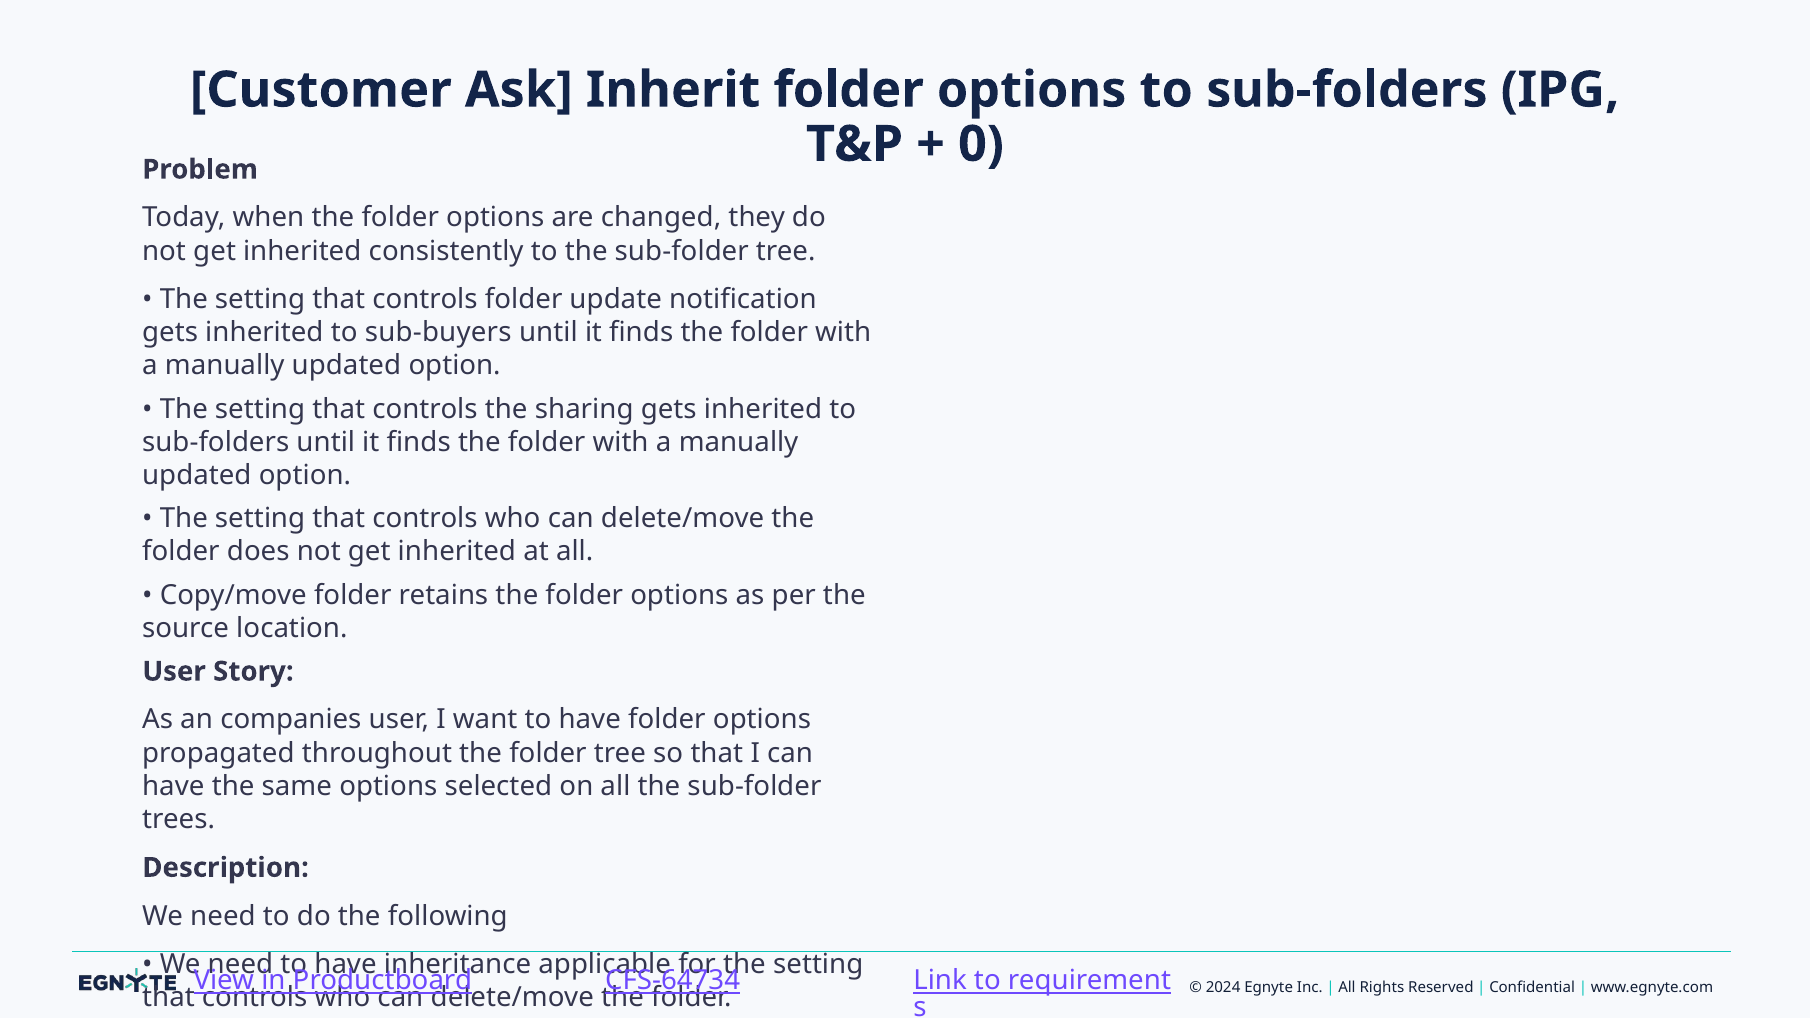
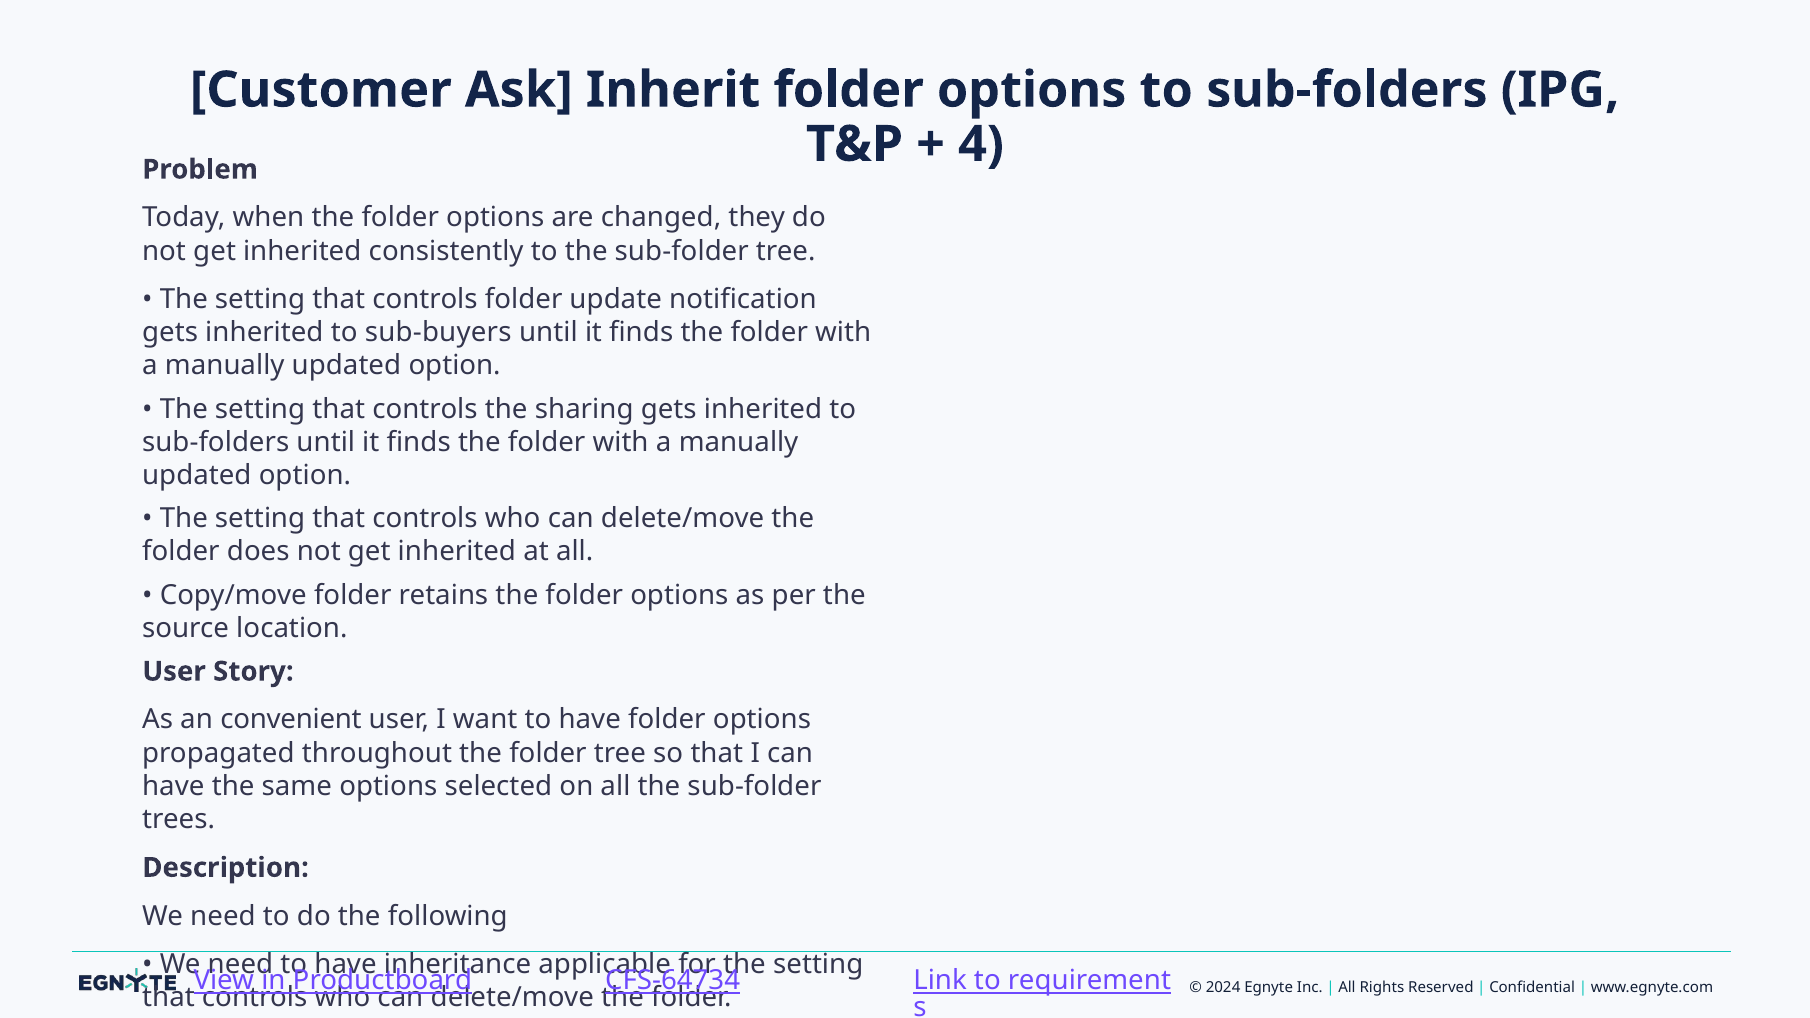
0: 0 -> 4 (981, 144)
companies: companies -> convenient (291, 720)
